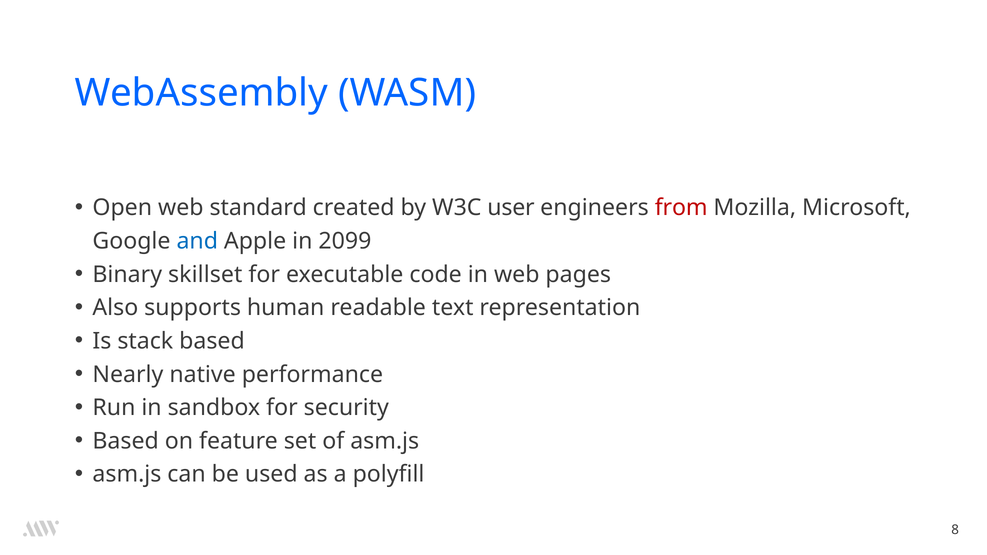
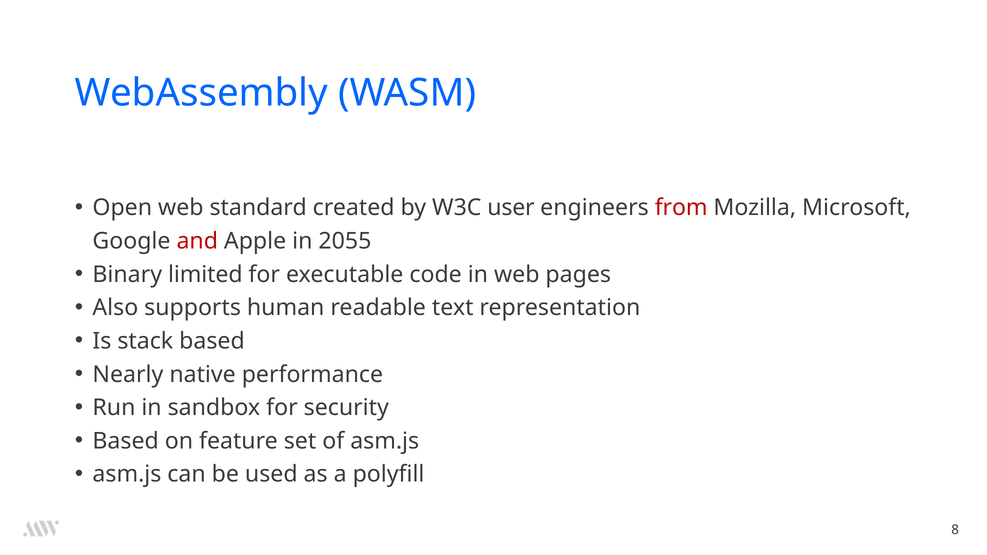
and colour: blue -> red (197, 241)
2099: 2099 -> 2055 (345, 241)
skillset: skillset -> limited (205, 275)
